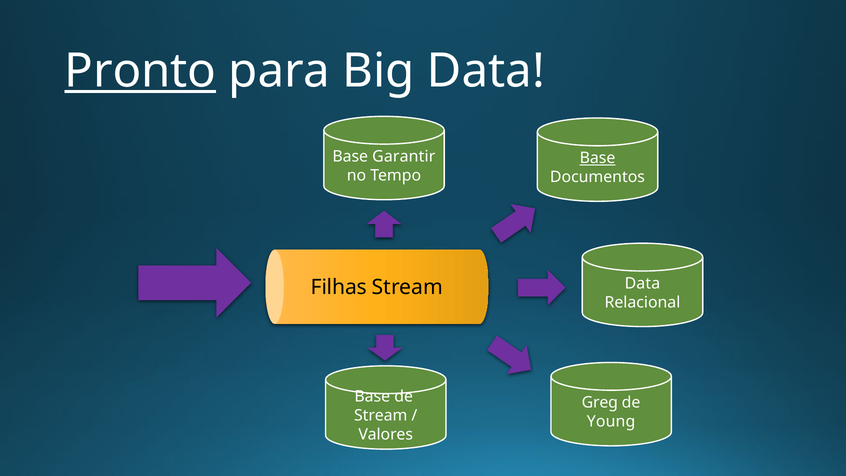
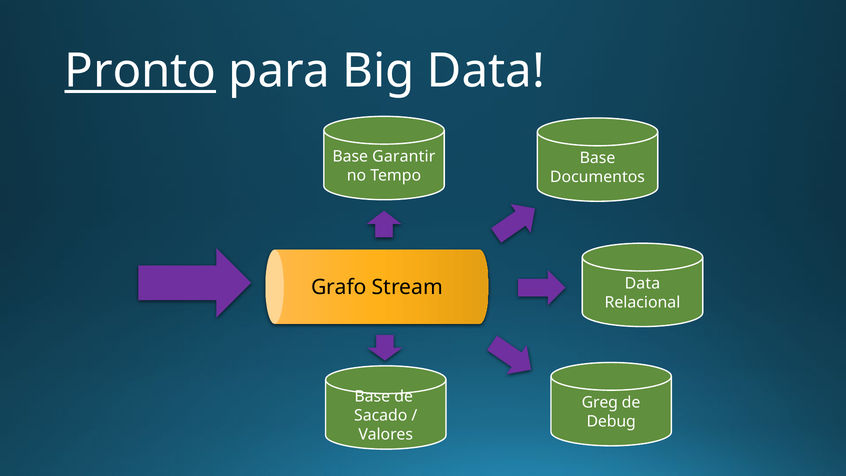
Base underline: present -> none (598, 158)
Filhas: Filhas -> Grafo (339, 287)
Stream: Stream -> Sacado (381, 415)
Young: Young -> Debug (611, 422)
